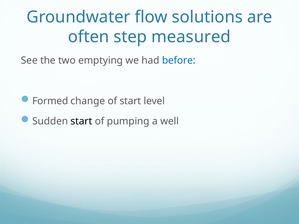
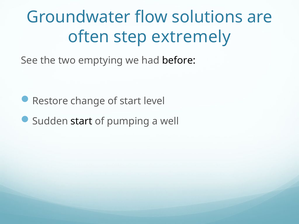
measured: measured -> extremely (191, 37)
before colour: blue -> black (179, 61)
Formed: Formed -> Restore (50, 101)
